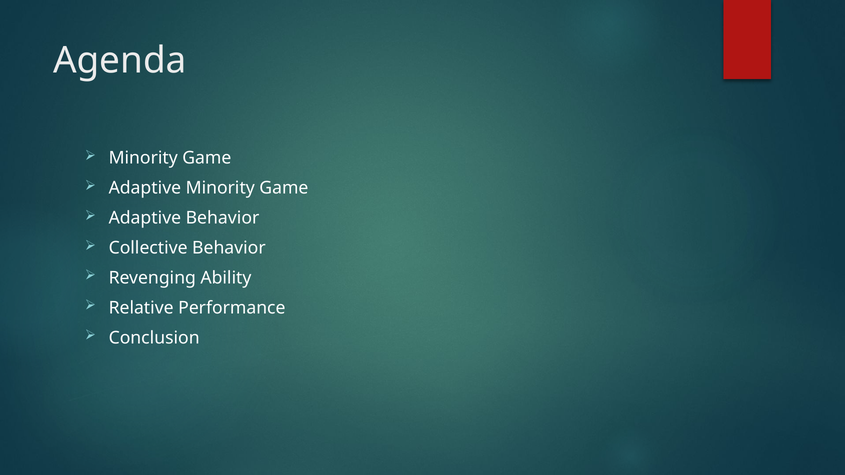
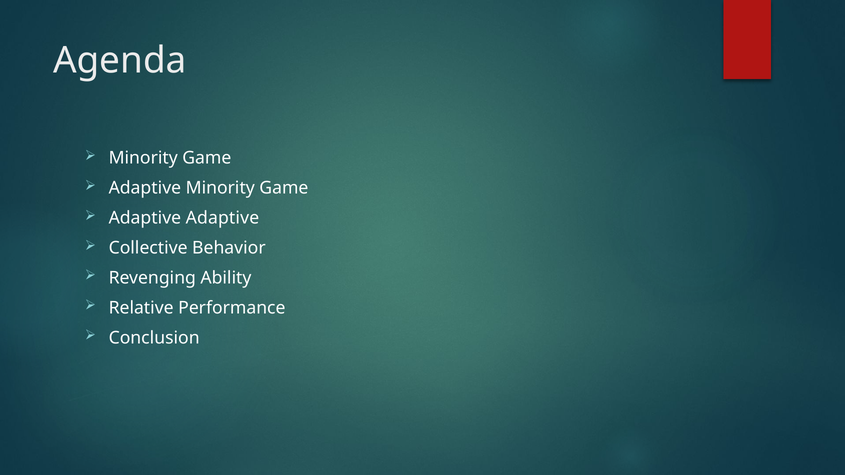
Adaptive Behavior: Behavior -> Adaptive (222, 218)
